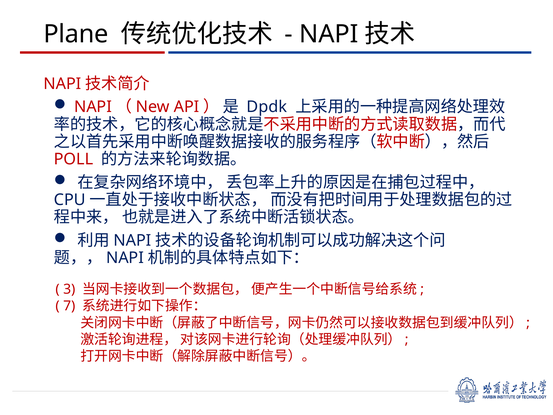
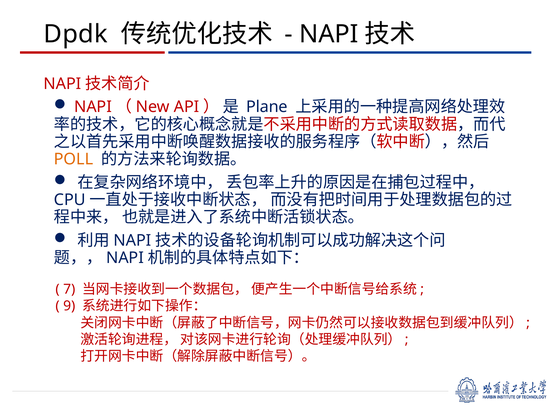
Plane: Plane -> Dpdk (76, 34)
Dpdk: Dpdk -> Plane (267, 107)
POLL colour: red -> orange (74, 159)
3: 3 -> 7 (69, 289)
7: 7 -> 9 (69, 306)
